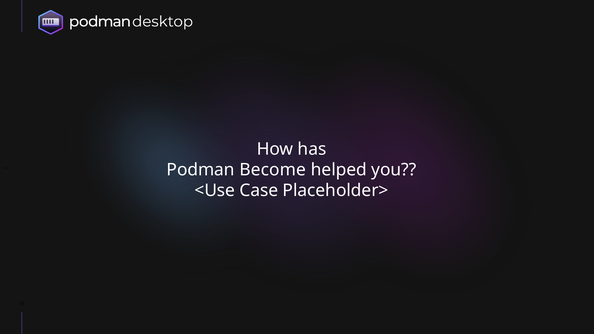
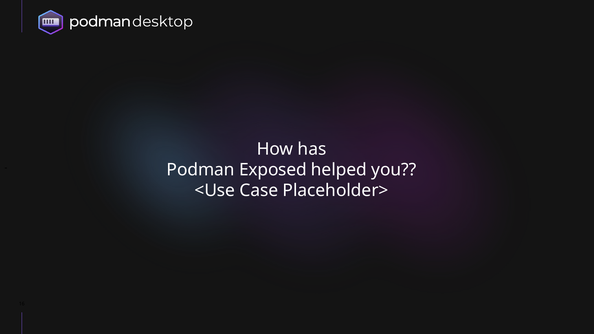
Become: Become -> Exposed (273, 170)
